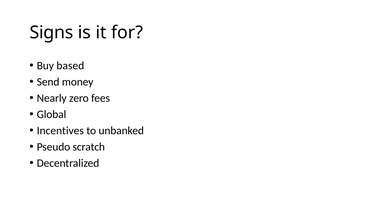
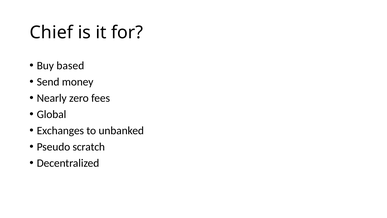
Signs: Signs -> Chief (51, 33)
Incentives: Incentives -> Exchanges (60, 130)
